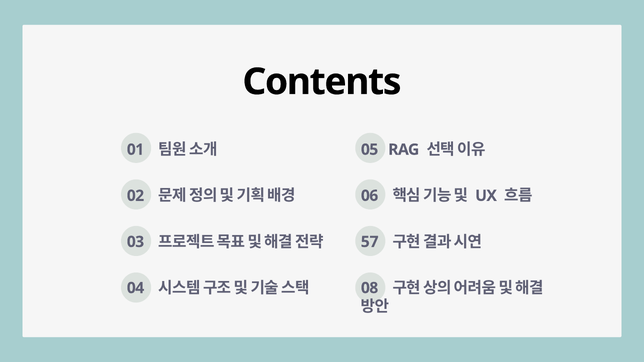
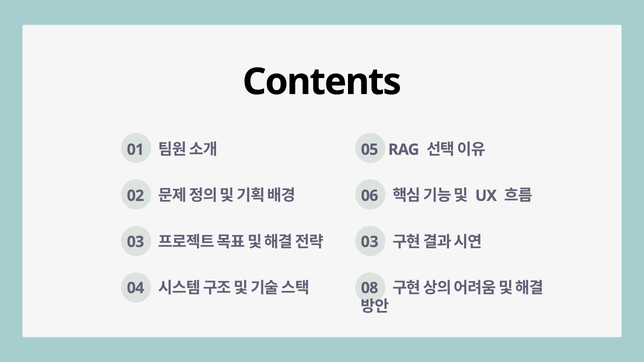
57: 57 -> 03 (370, 242)
